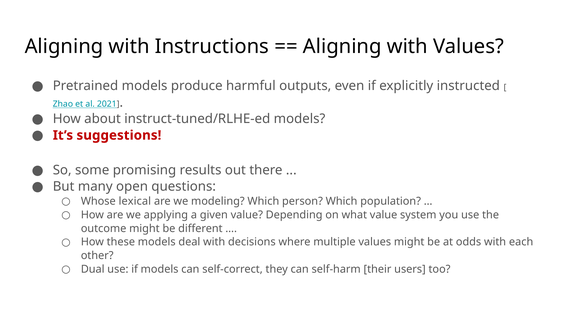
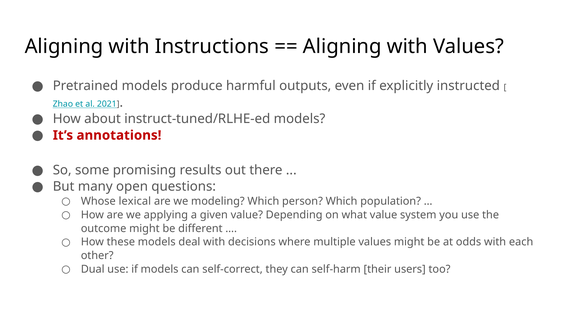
suggestions: suggestions -> annotations (119, 135)
